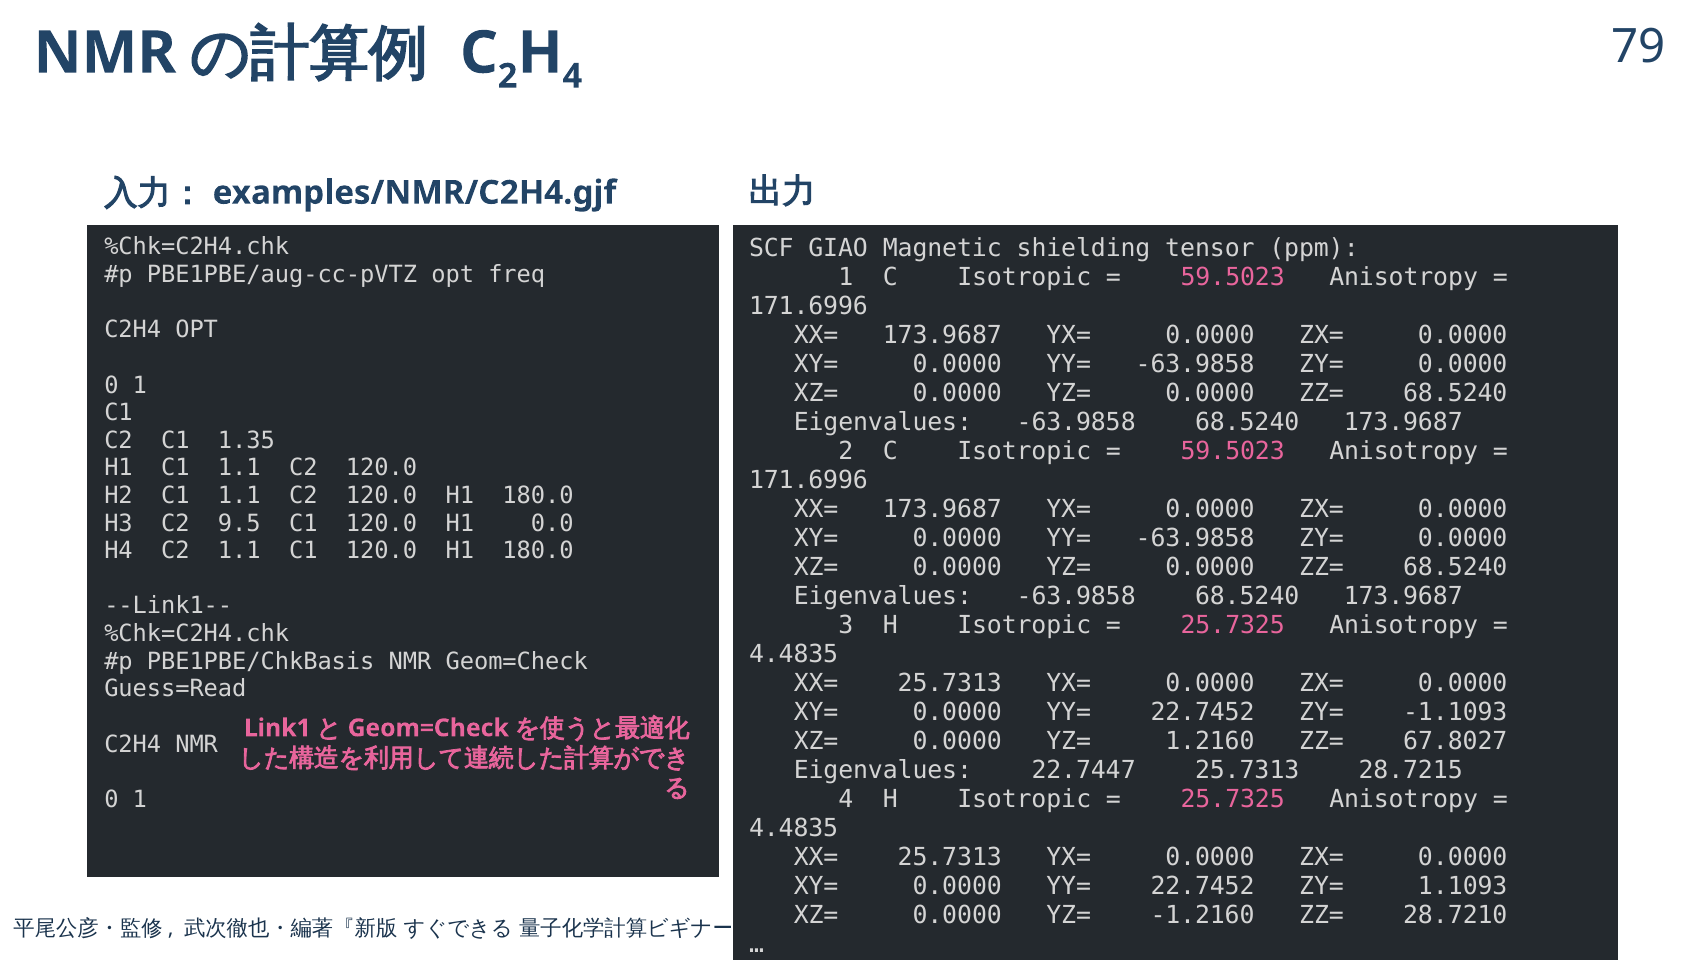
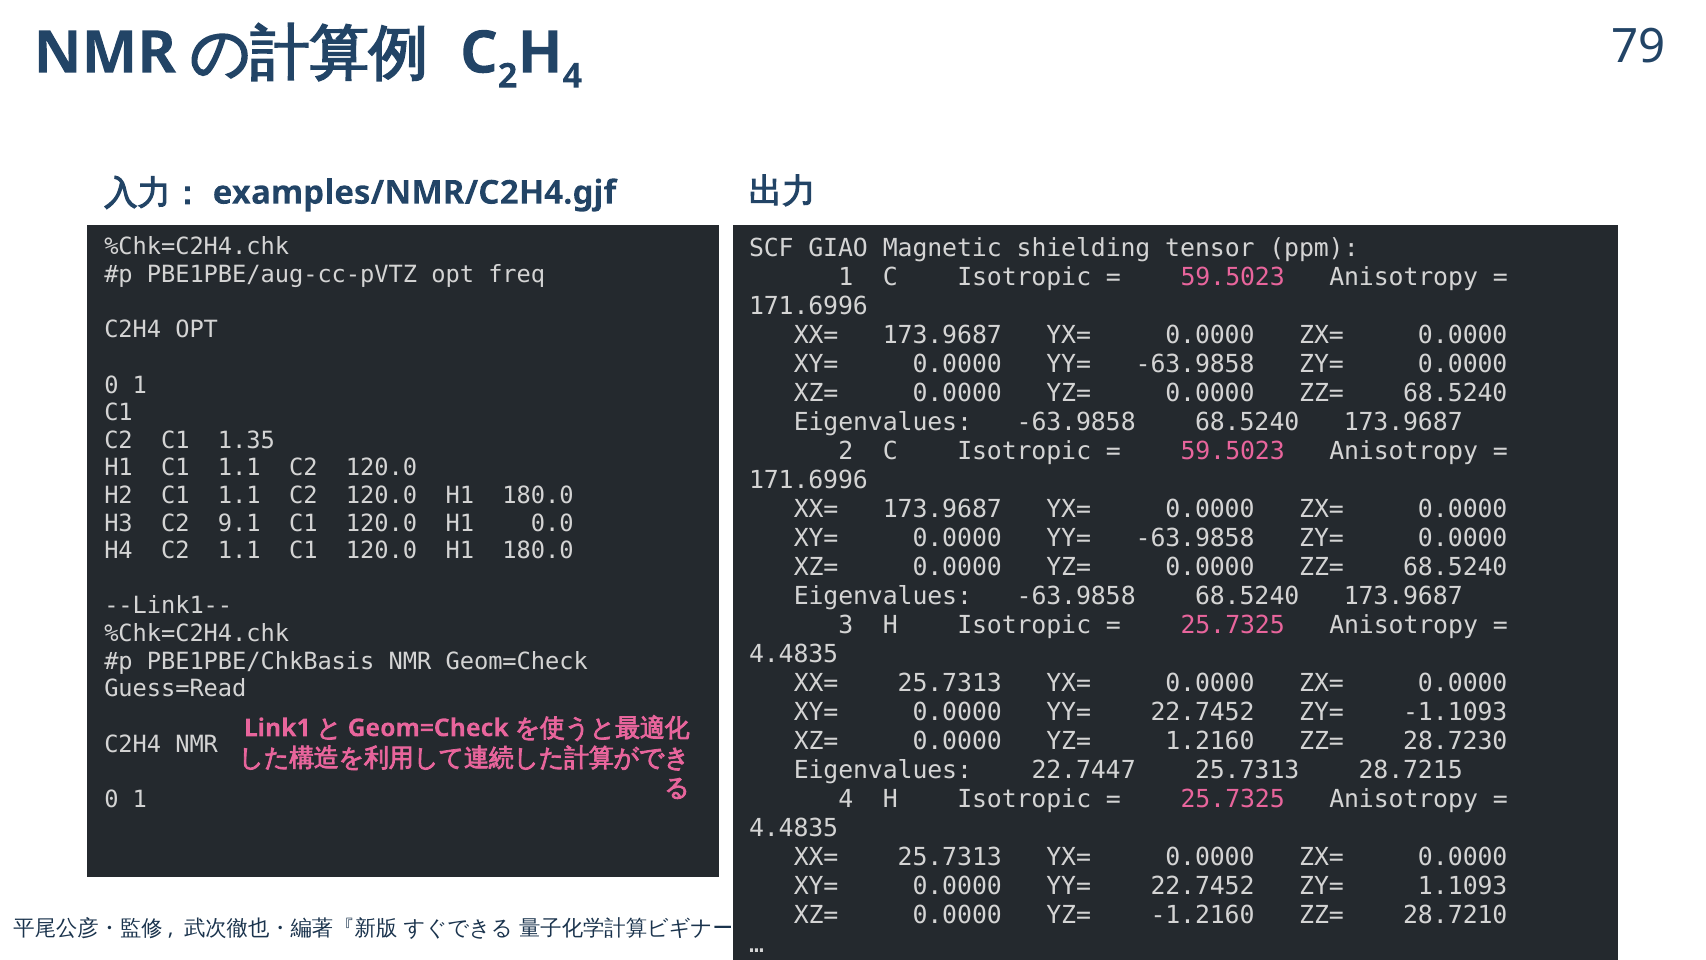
9.5: 9.5 -> 9.1 (239, 523)
67.8027: 67.8027 -> 28.7230 (1455, 741)
